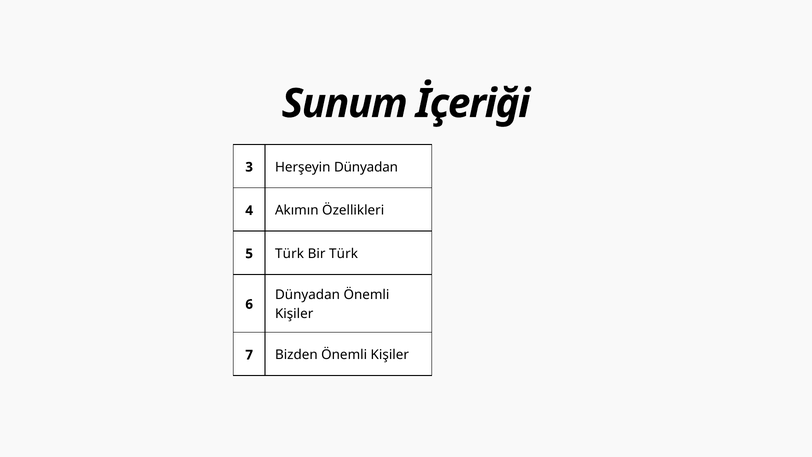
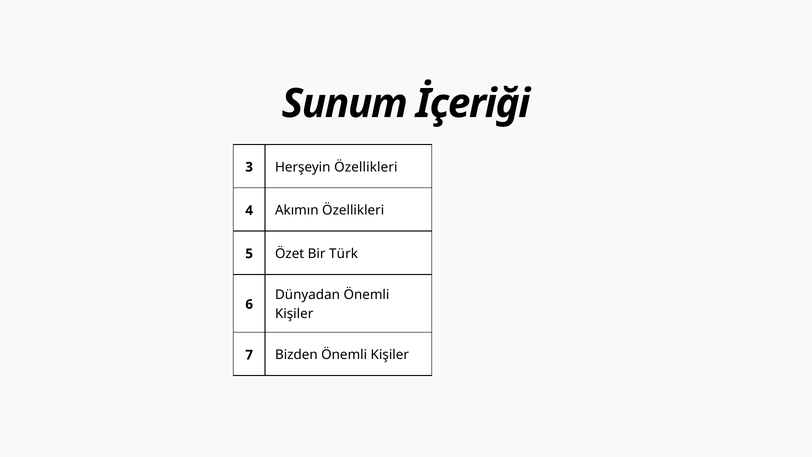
Herşeyin Dünyadan: Dünyadan -> Özellikleri (366, 167)
5 Türk: Türk -> Özet (290, 254)
